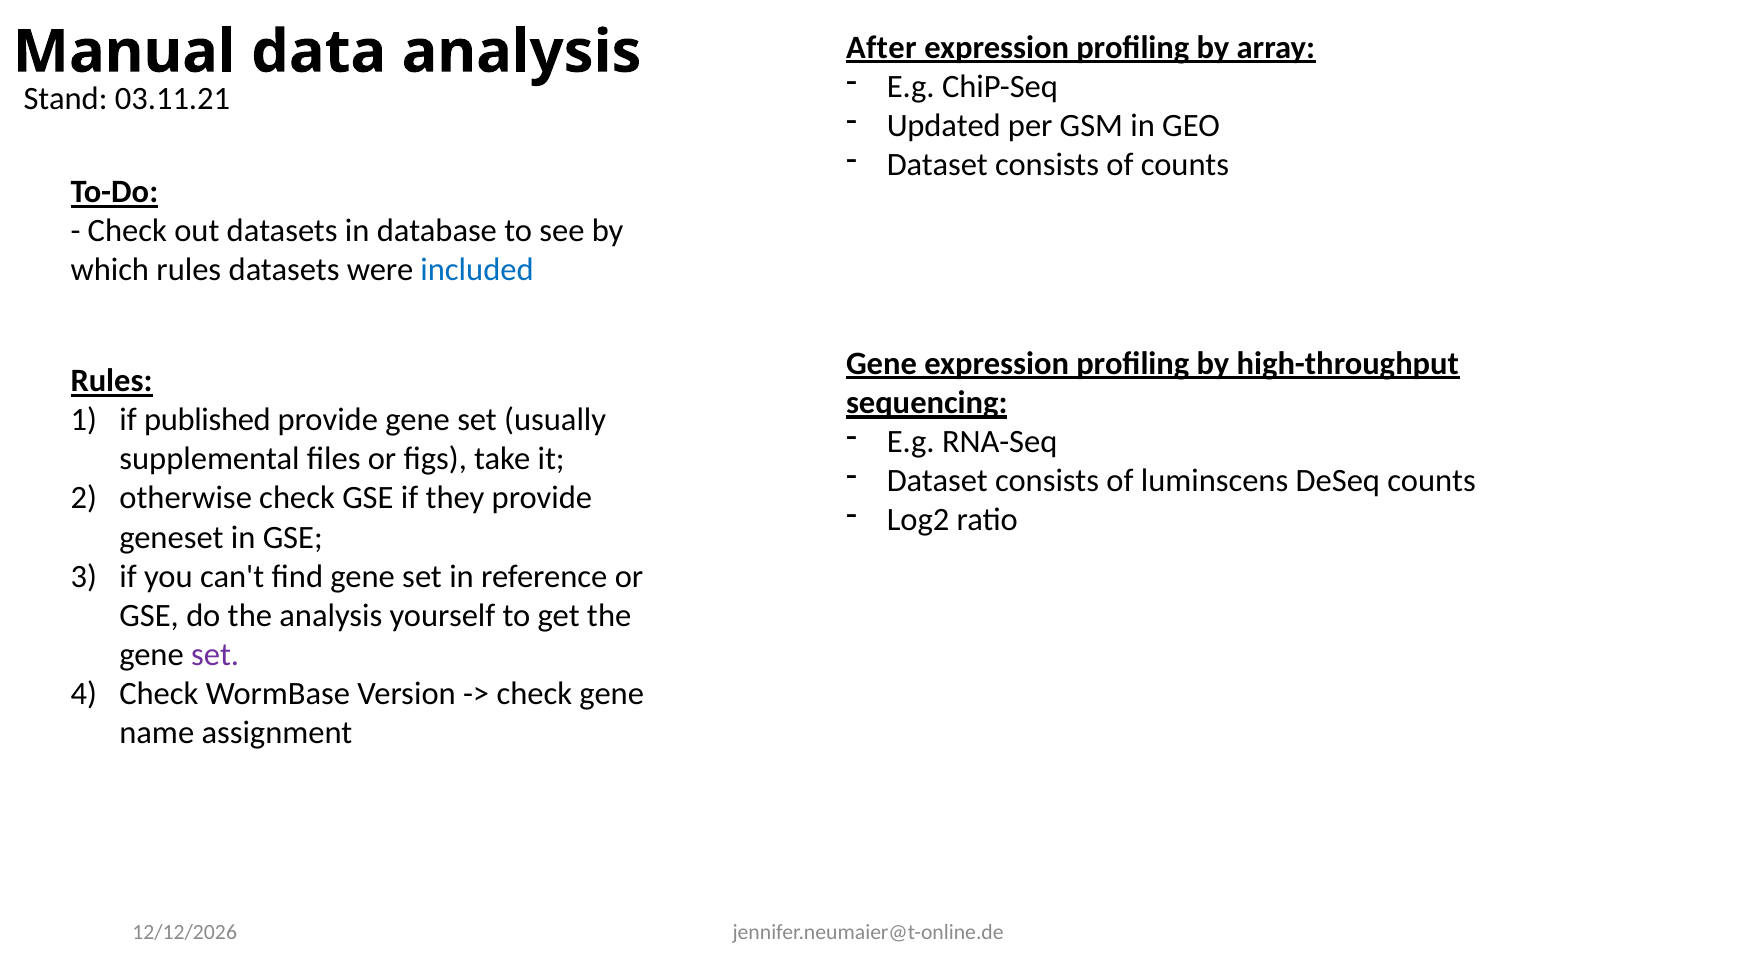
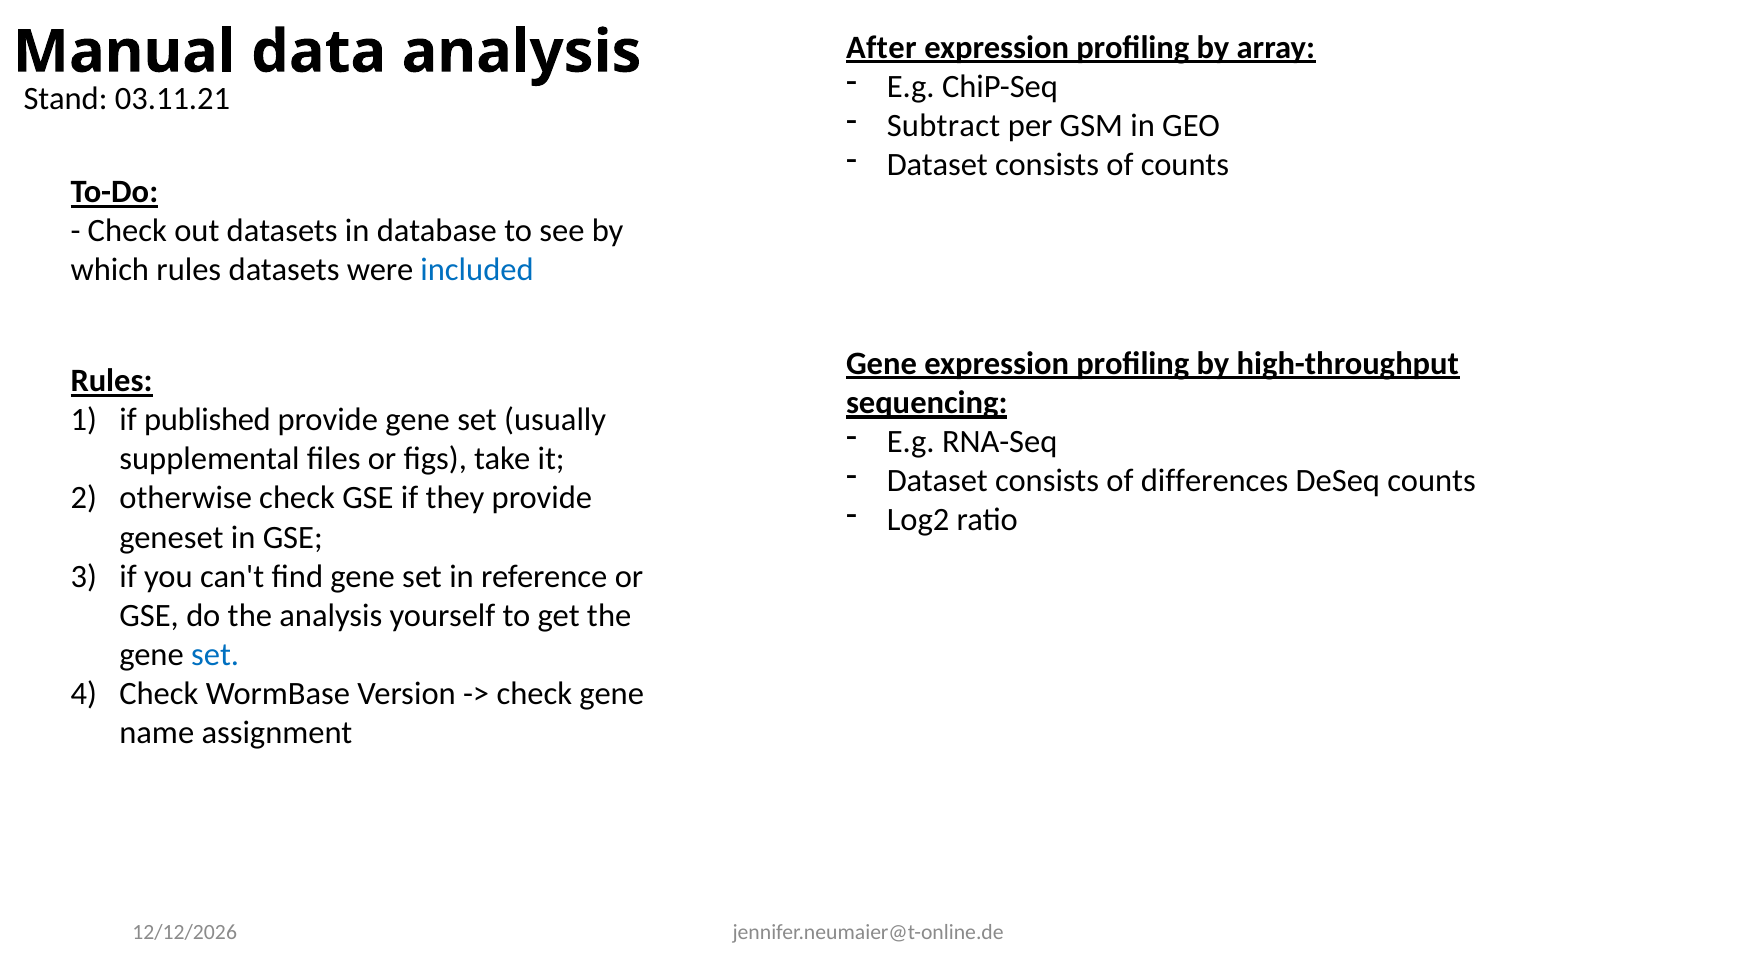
Updated: Updated -> Subtract (943, 126)
luminscens: luminscens -> differences (1215, 481)
set colour: purple -> blue (215, 655)
